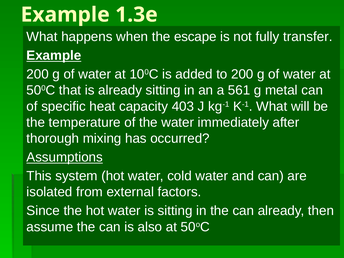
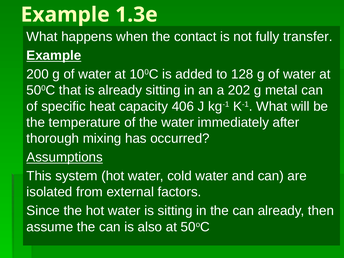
escape: escape -> contact (195, 37)
to 200: 200 -> 128 (242, 74)
561: 561 -> 202 (239, 90)
403: 403 -> 406 (183, 106)
